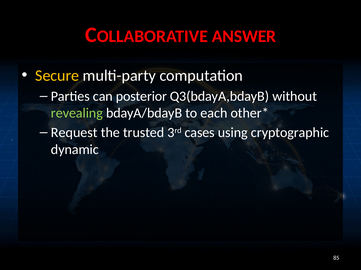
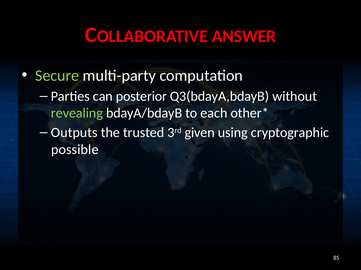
Secure colour: yellow -> light green (57, 76)
Request: Request -> Outputs (74, 133)
cases: cases -> given (200, 133)
dynamic: dynamic -> possible (75, 150)
